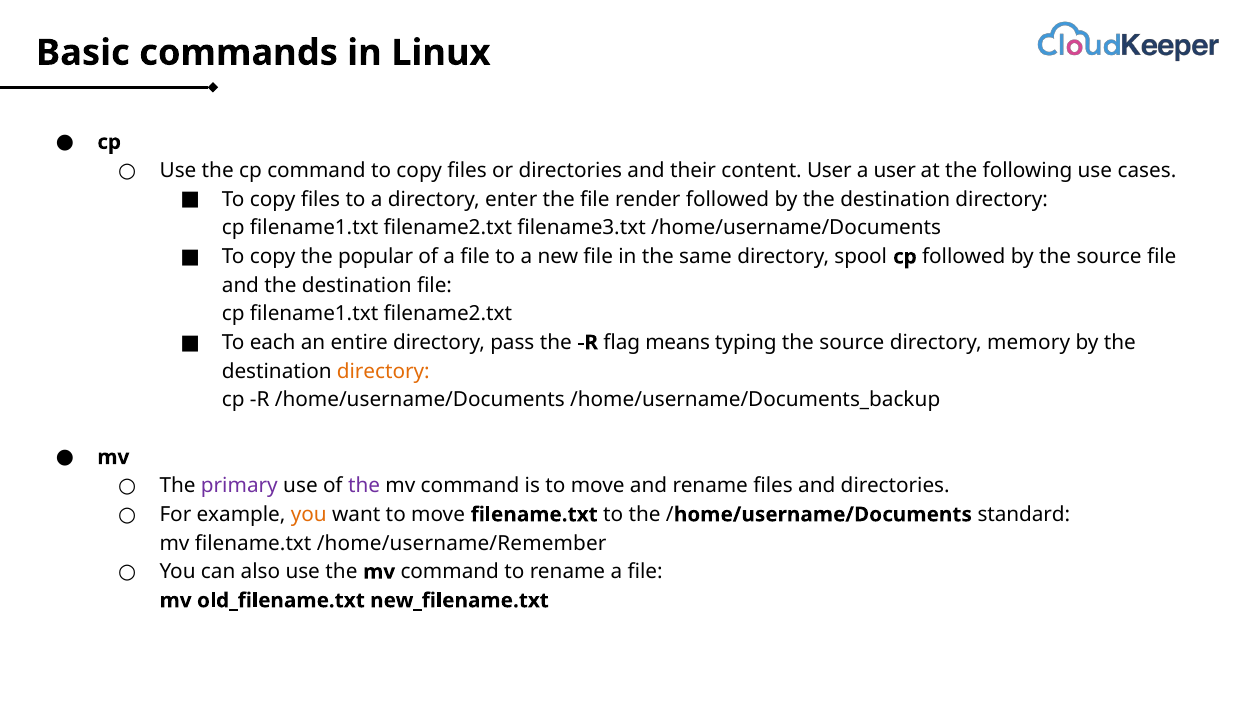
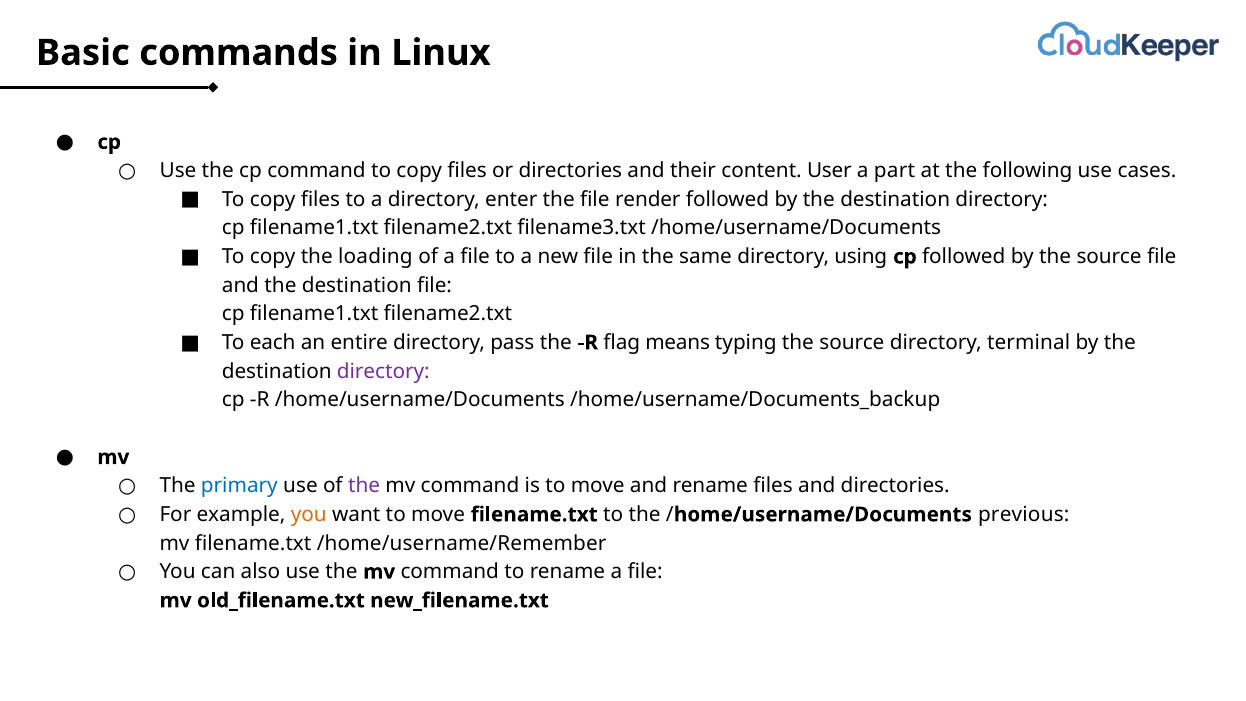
a user: user -> part (895, 171)
popular: popular -> loading (375, 257)
spool: spool -> using (861, 257)
memory: memory -> terminal (1029, 343)
directory colour: orange -> purple (383, 371)
primary colour: purple -> blue (239, 486)
standard: standard -> previous (1024, 514)
